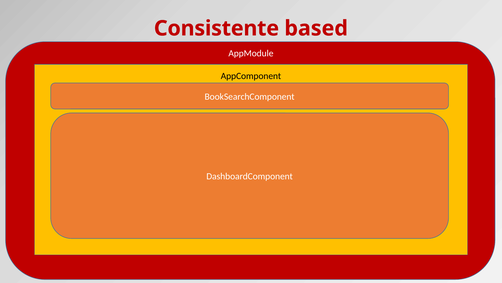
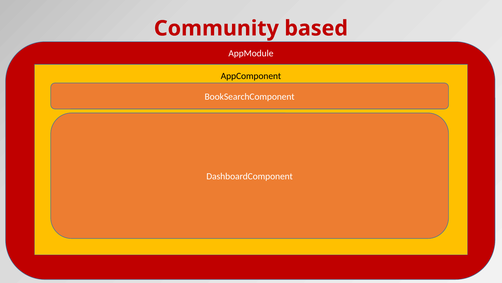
Consistente: Consistente -> Community (216, 28)
